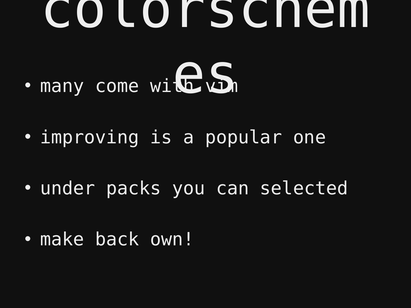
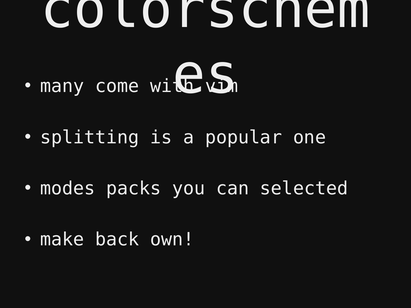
improving: improving -> splitting (90, 137)
under: under -> modes (68, 189)
